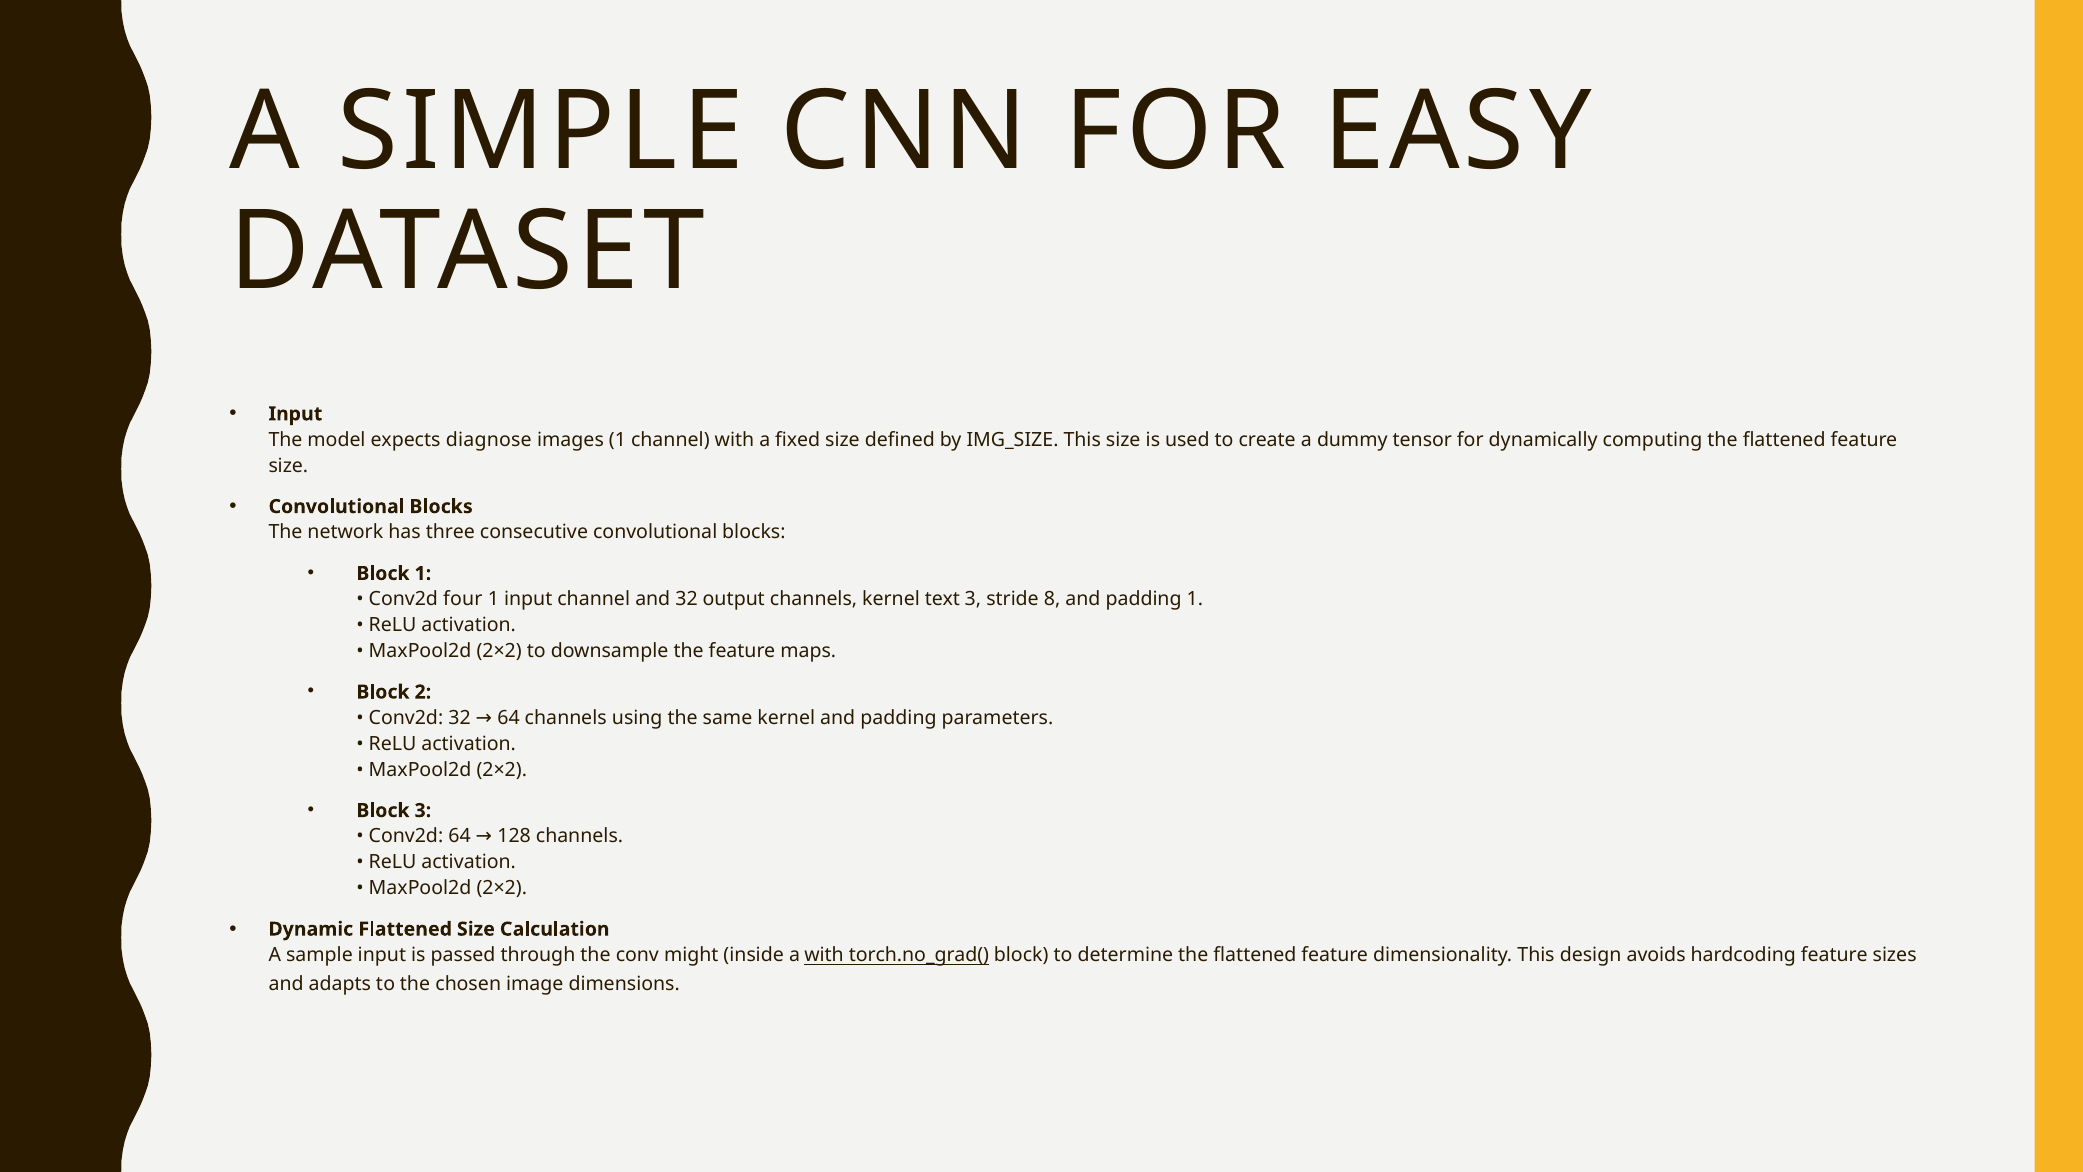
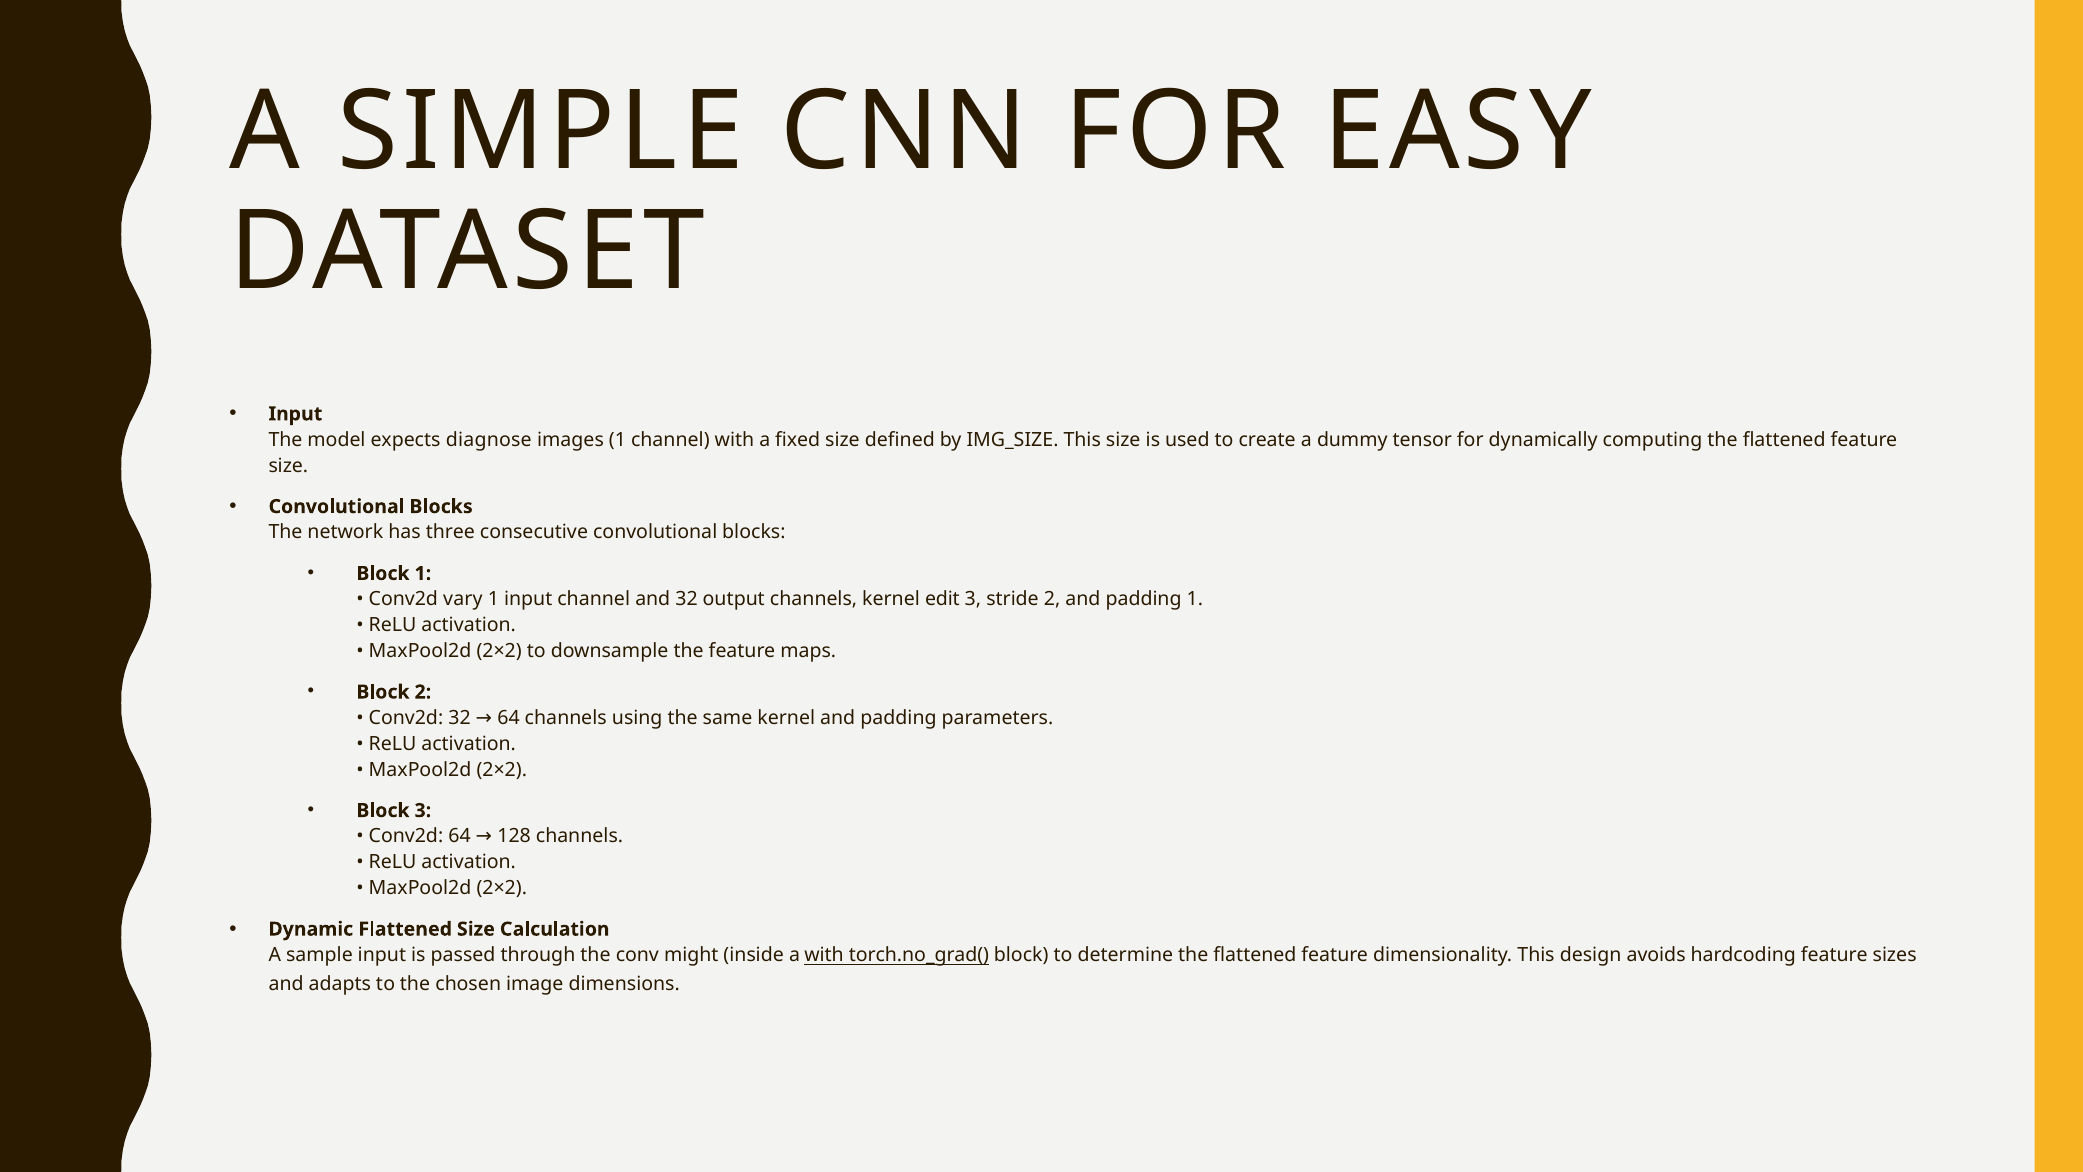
four: four -> vary (463, 599)
text: text -> edit (942, 599)
stride 8: 8 -> 2 (1052, 599)
